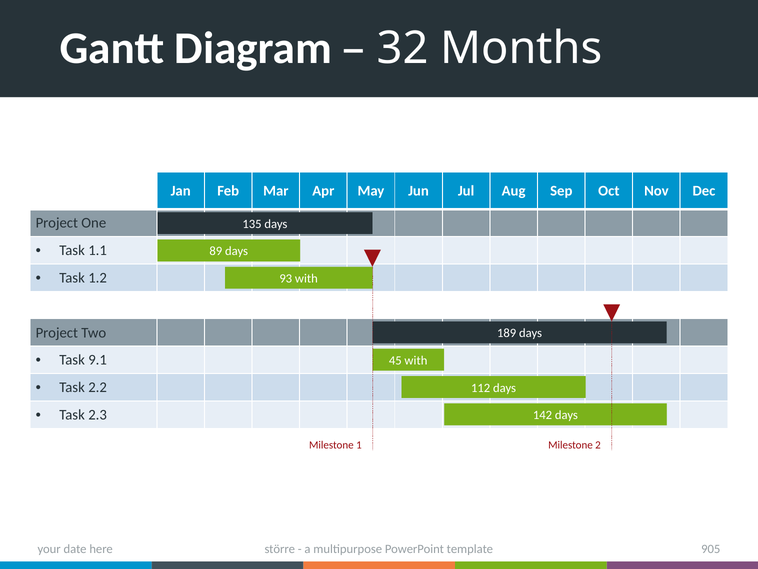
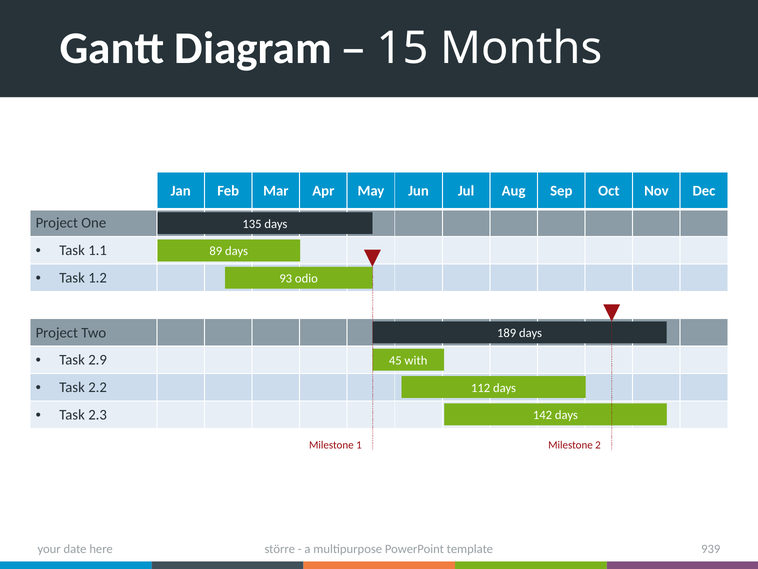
32: 32 -> 15 (403, 48)
93 with: with -> odio (306, 278)
9.1: 9.1 -> 2.9 (98, 360)
905: 905 -> 939 (711, 548)
